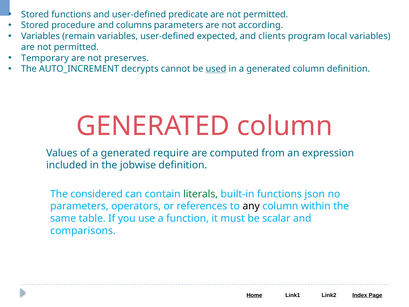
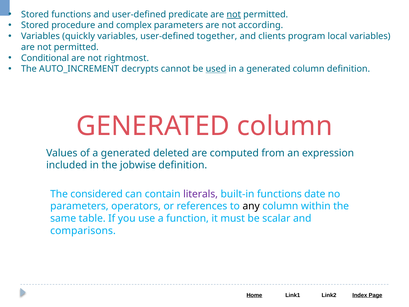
not underline: none -> present (234, 14)
columns: columns -> complex (134, 25)
remain: remain -> quickly (79, 36)
expected: expected -> together (217, 36)
Temporary: Temporary -> Conditional (45, 58)
preserves: preserves -> rightmost (127, 58)
require: require -> deleted (171, 153)
literals colour: green -> purple (201, 194)
json: json -> date (315, 194)
